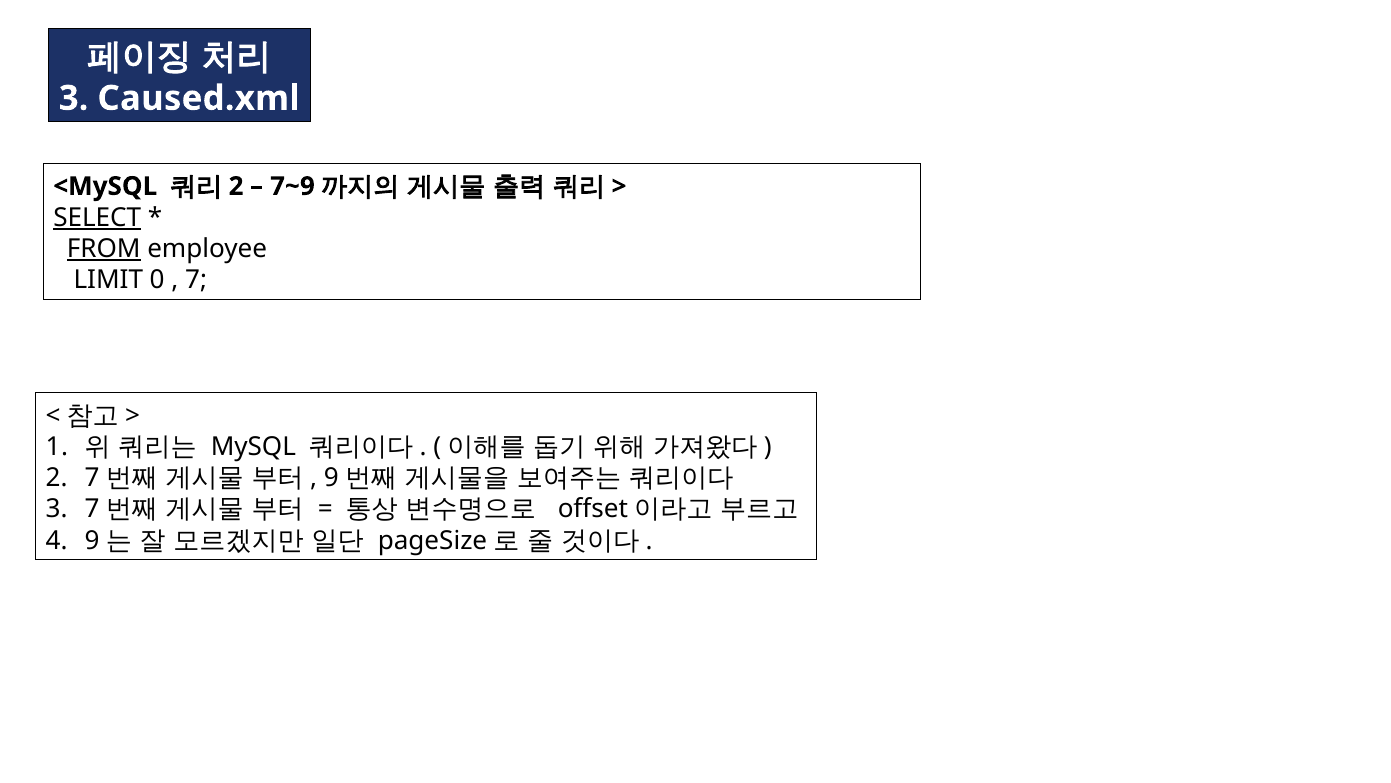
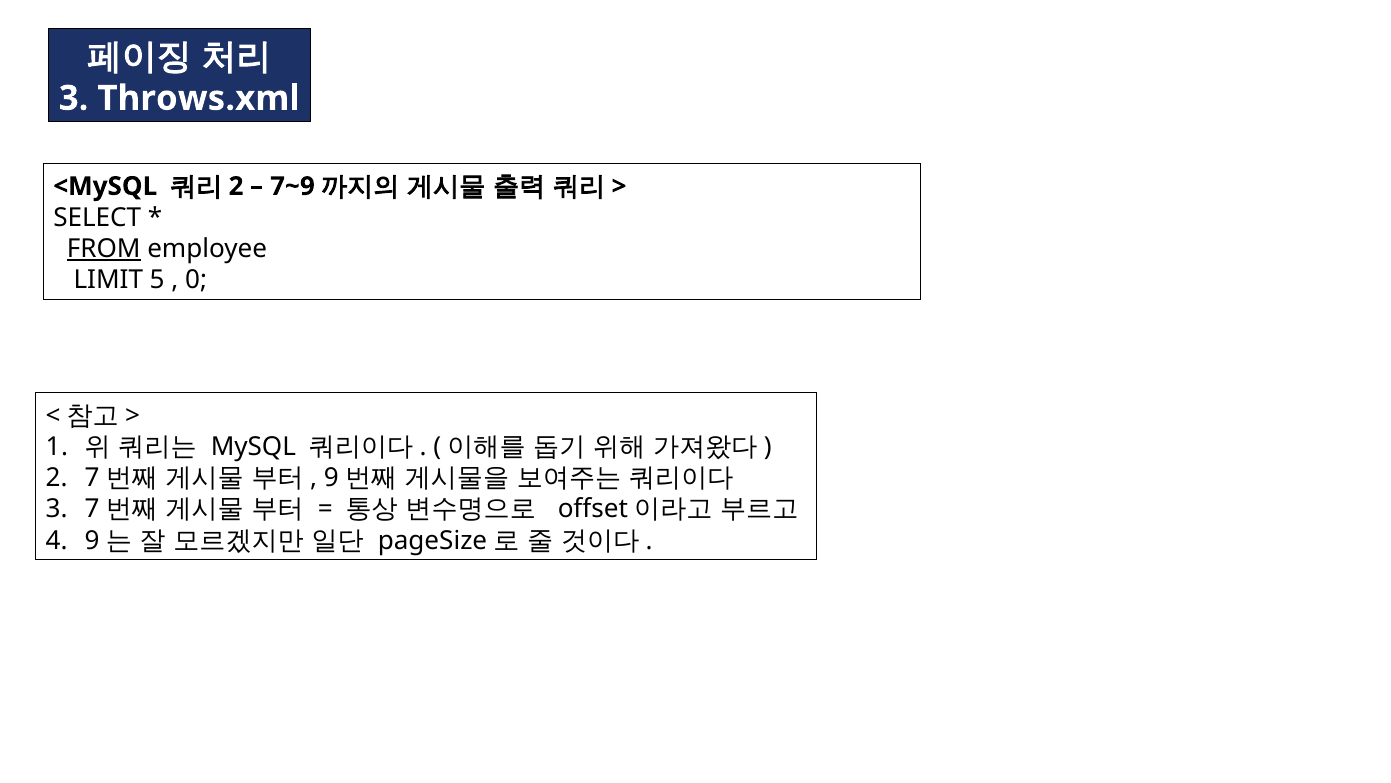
Caused.xml: Caused.xml -> Throws.xml (199, 98)
SELECT underline: present -> none (97, 217)
0: 0 -> 5 (157, 280)
7: 7 -> 0 (196, 280)
